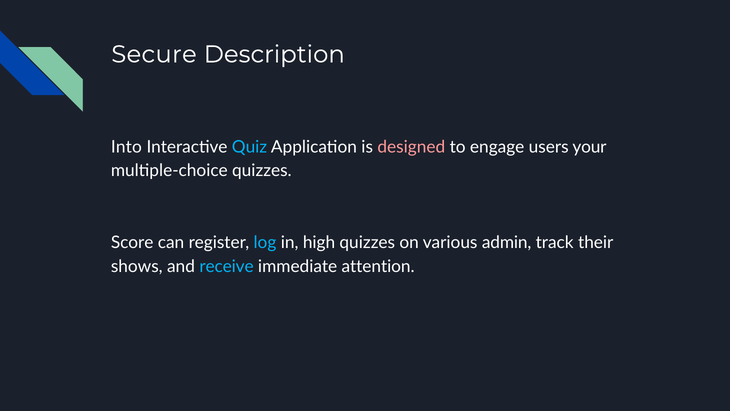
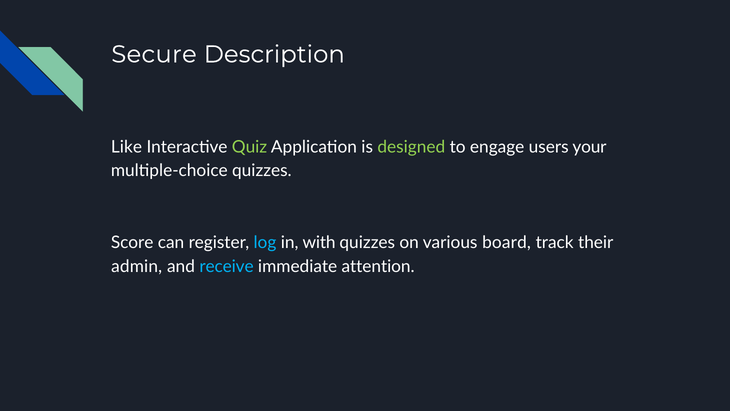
Into: Into -> Like (126, 147)
Quiz colour: light blue -> light green (249, 147)
designed colour: pink -> light green (411, 147)
high: high -> with (319, 243)
admin: admin -> board (507, 243)
shows: shows -> admin (137, 266)
